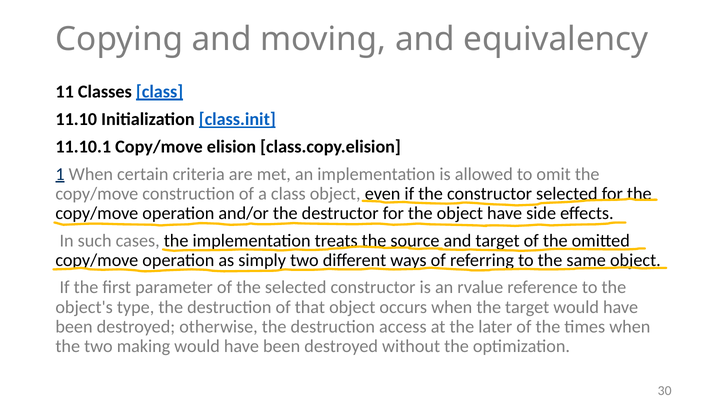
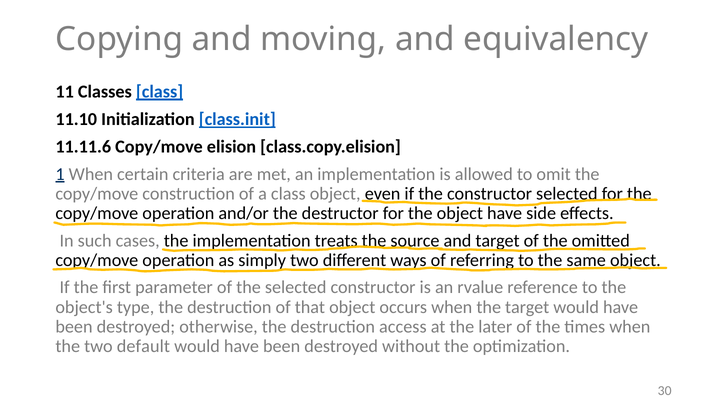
11.10.1: 11.10.1 -> 11.11.6 (83, 147)
making: making -> default (143, 346)
